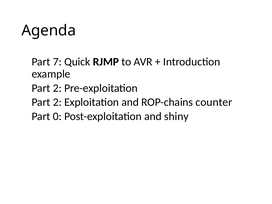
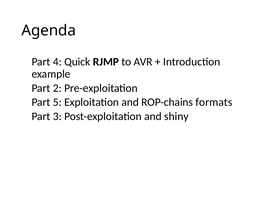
7: 7 -> 4 (57, 62)
2: 2 -> 5 (57, 102)
counter: counter -> formats (214, 102)
0: 0 -> 3 (57, 116)
